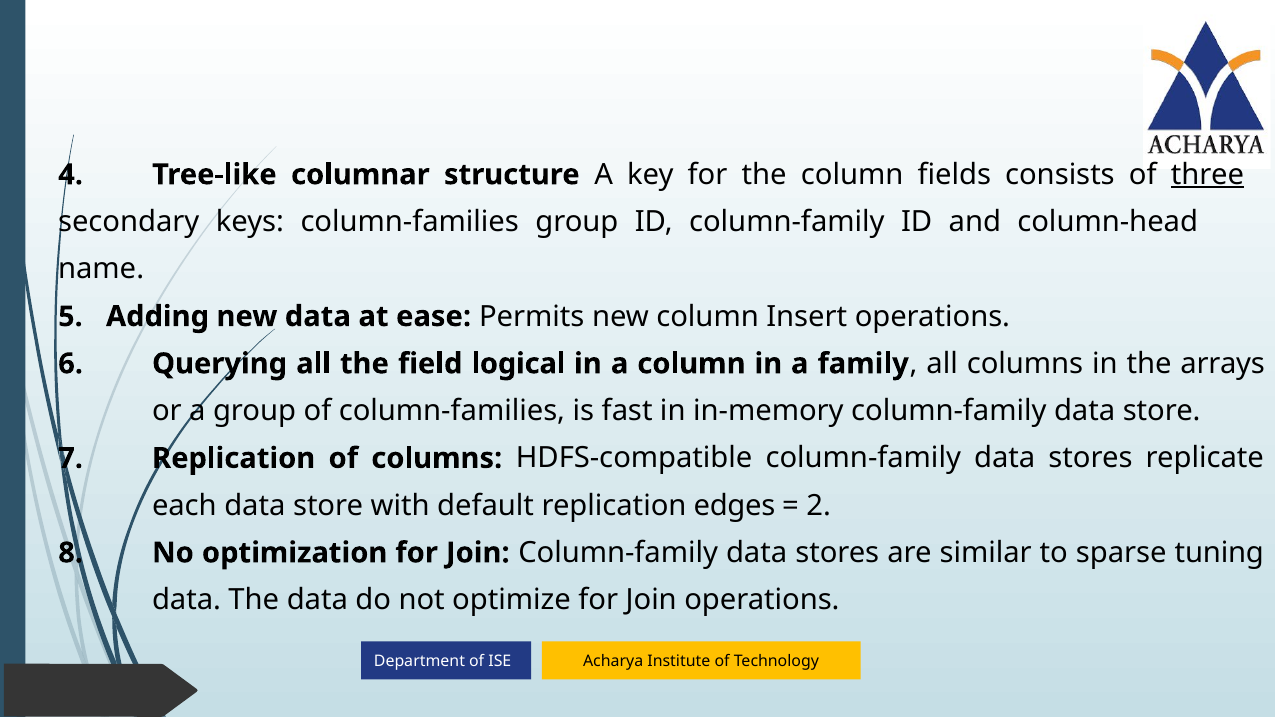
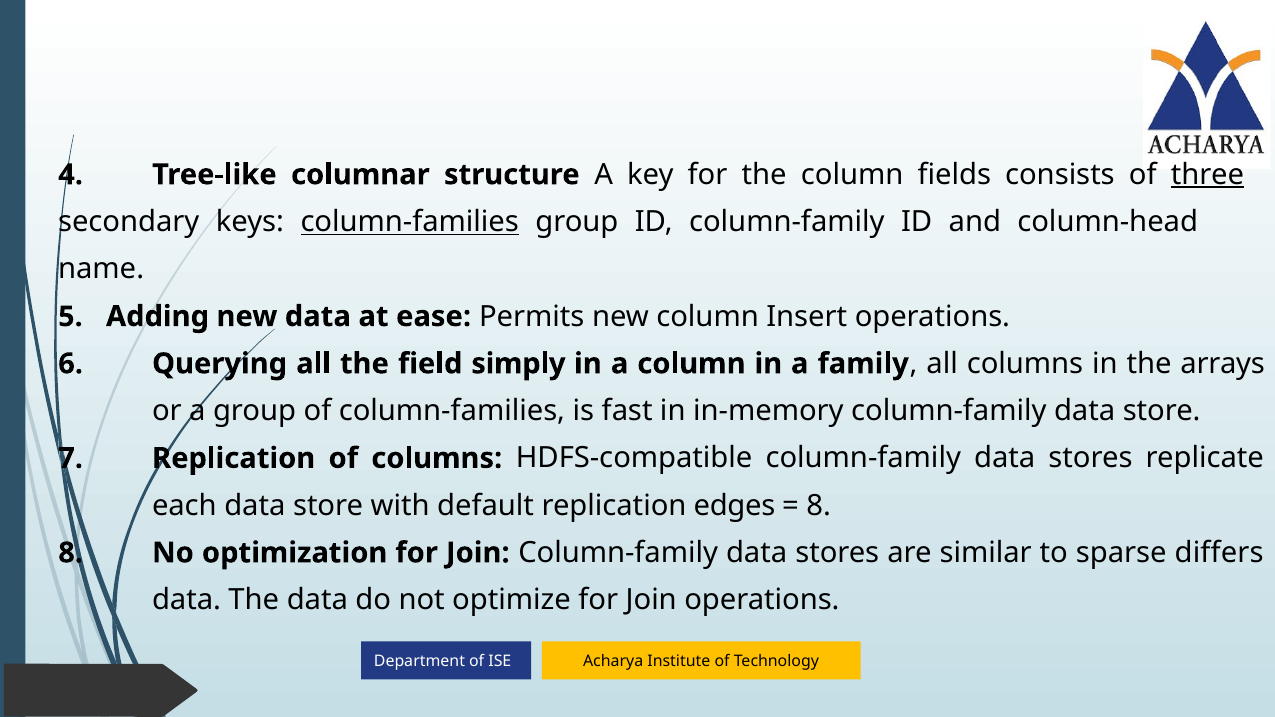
column-families underline: none -> present (410, 222)
logical: logical -> simply (518, 364)
2: 2 -> 8 (819, 506)
tuning: tuning -> differs (1219, 553)
